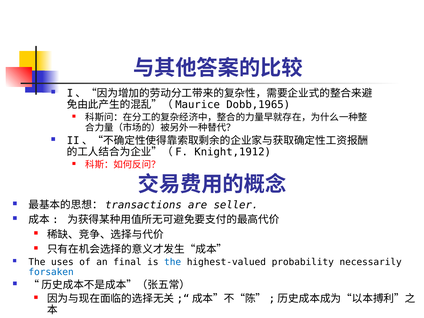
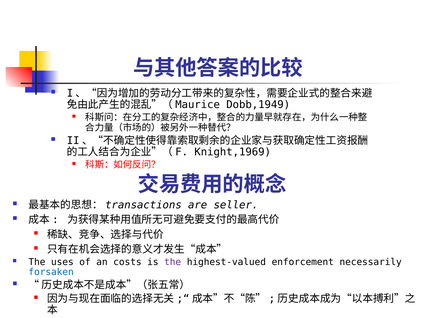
Dobb,1965: Dobb,1965 -> Dobb,1949 (258, 105)
Knight,1912: Knight,1912 -> Knight,1969 (233, 152)
final: final -> costs (127, 262)
the colour: blue -> purple (173, 262)
probability: probability -> enforcement (303, 262)
